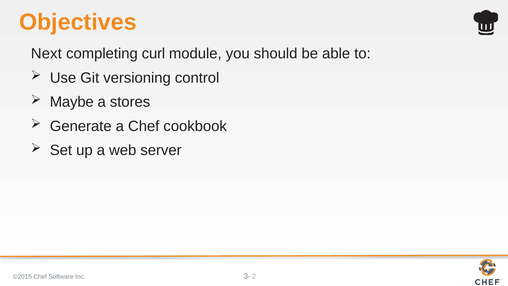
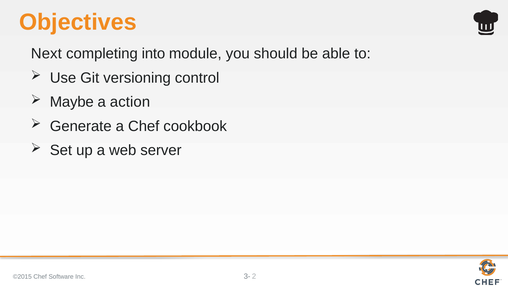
curl: curl -> into (153, 54)
stores: stores -> action (130, 102)
